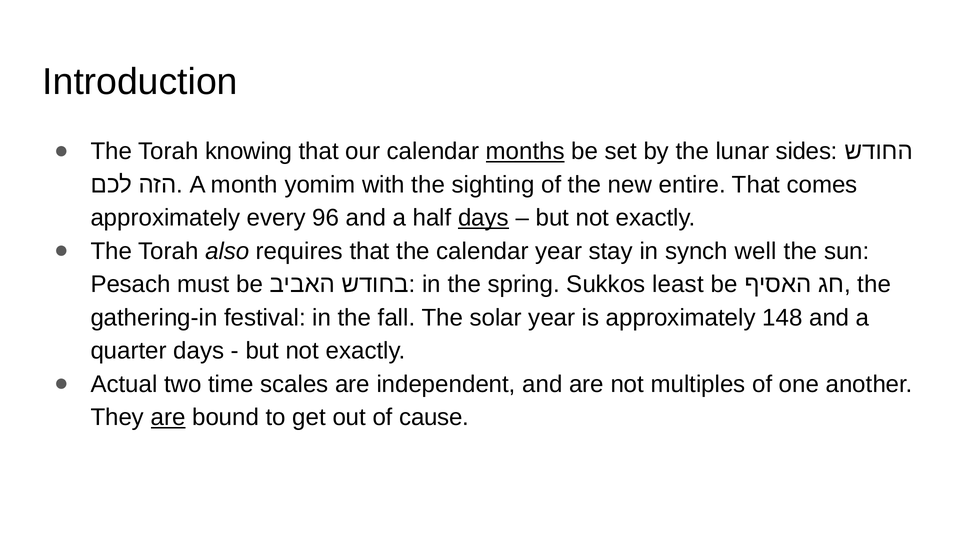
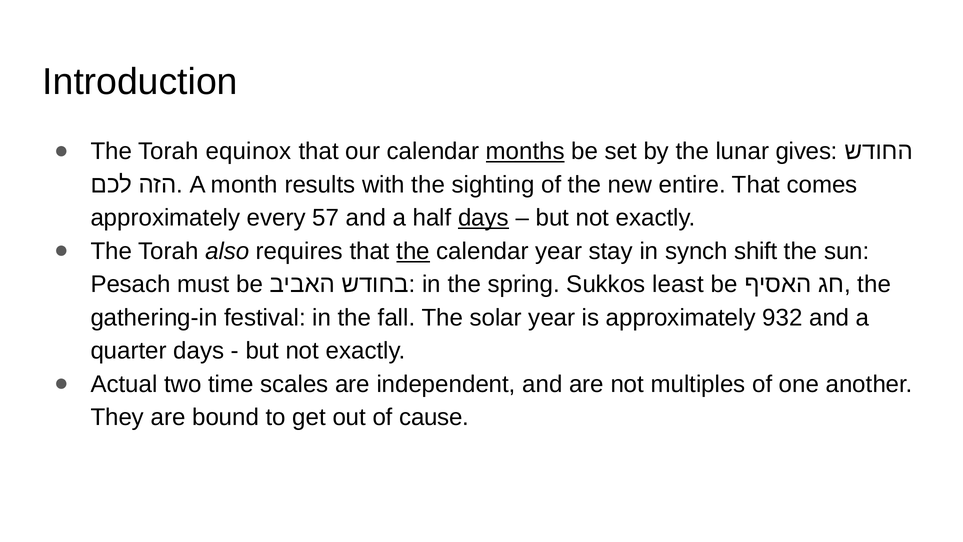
knowing: knowing -> equinox (248, 151)
sides: sides -> gives (807, 151)
yomim: yomim -> results (320, 185)
96: 96 -> 57 (326, 218)
the underline: none -> present (413, 251)
well: well -> shift (756, 251)
148: 148 -> 932 (782, 318)
are underline: present -> none (168, 417)
